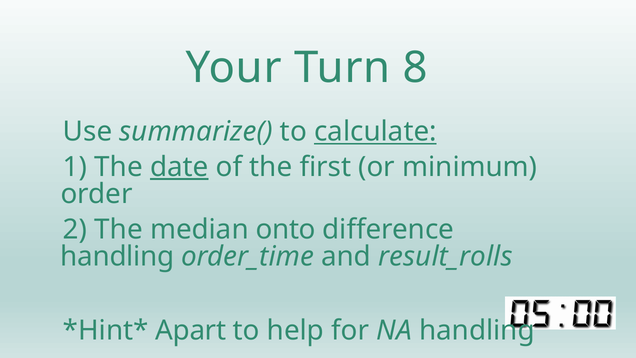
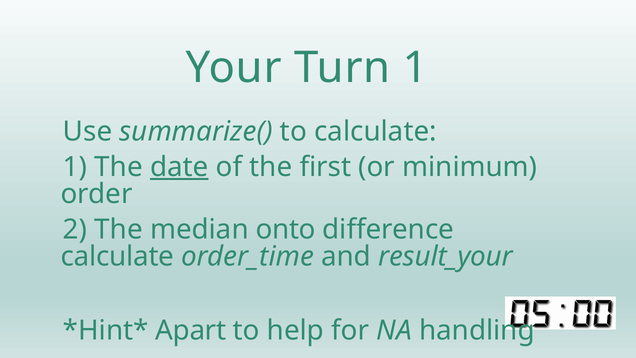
Turn 8: 8 -> 1 (415, 68)
calculate underline: present -> none (375, 132)
handling: handling -> calculate (117, 256)
result_rolls: result_rolls -> result_your (446, 256)
